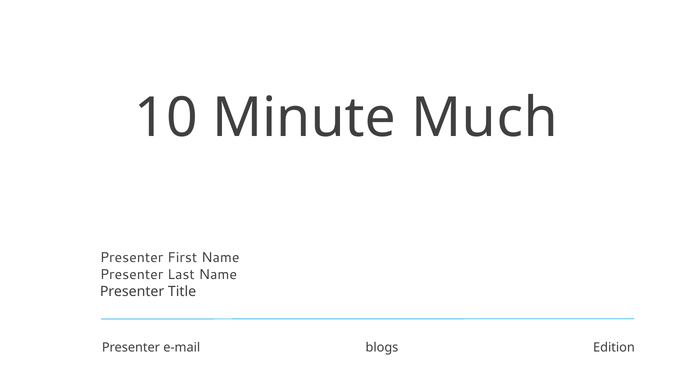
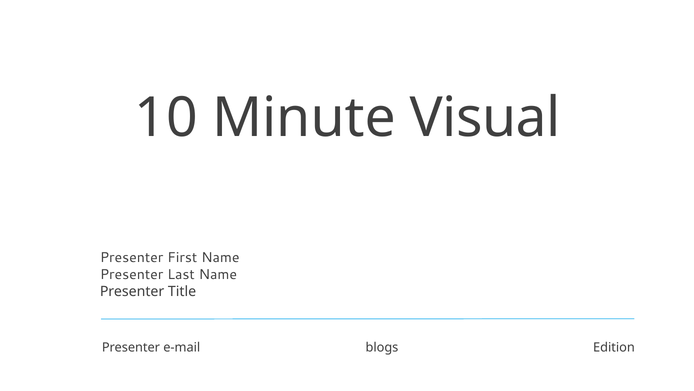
Much: Much -> Visual (485, 118)
